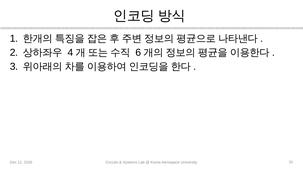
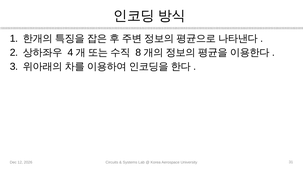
6: 6 -> 8 (138, 53)
